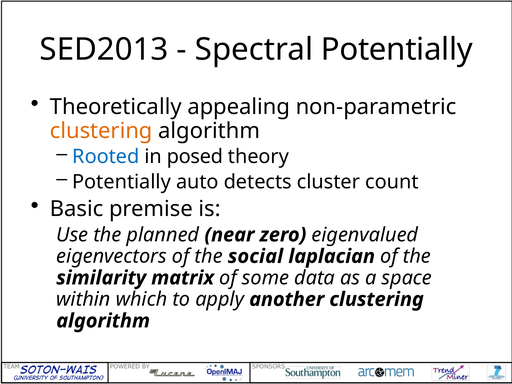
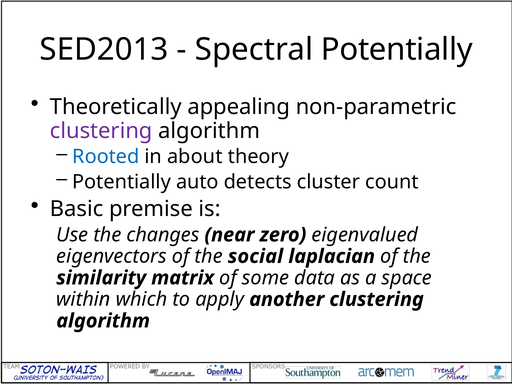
clustering colour: orange -> purple (101, 131)
posed: posed -> about (195, 157)
planned: planned -> changes (163, 235)
